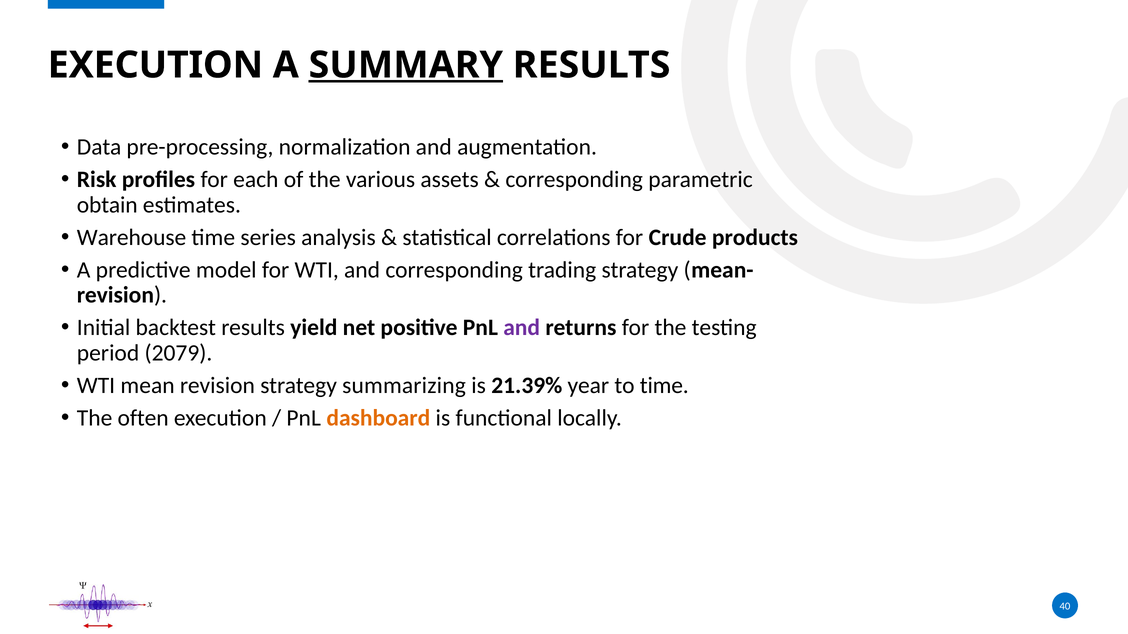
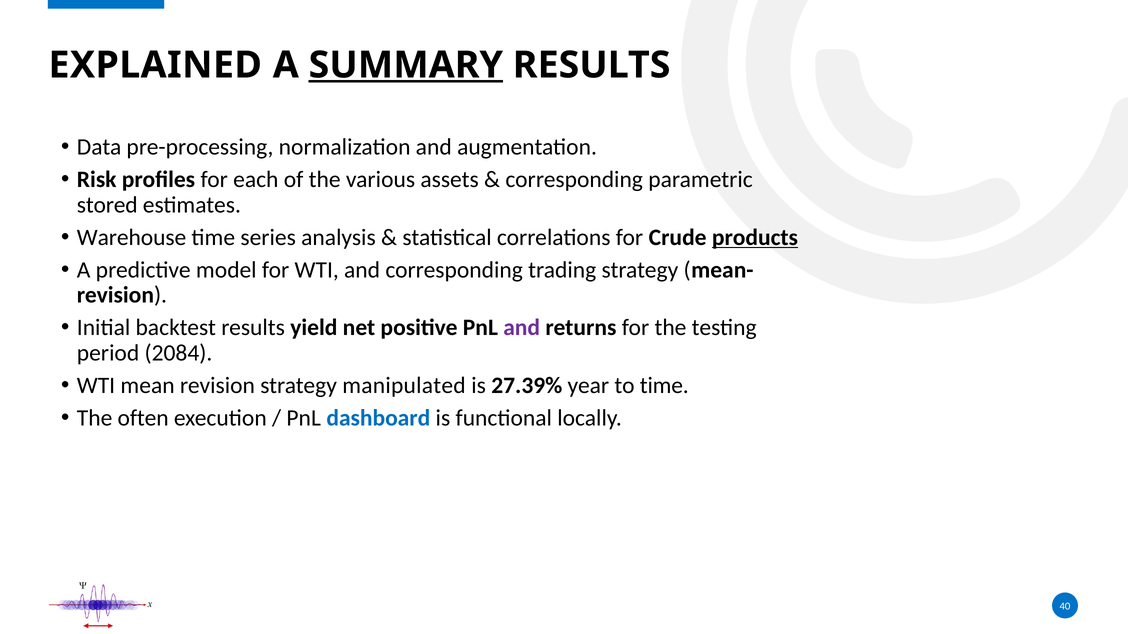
EXECUTION: EXECUTION -> EXPLAINED (155, 65)
obtain: obtain -> stored (107, 205)
products underline: none -> present (755, 238)
2079: 2079 -> 2084 (178, 353)
summarizing: summarizing -> manipulated (404, 386)
21.39%: 21.39% -> 27.39% (527, 386)
dashboard colour: orange -> blue (378, 418)
